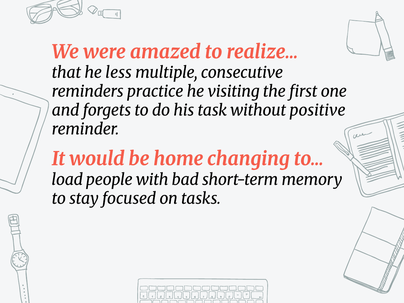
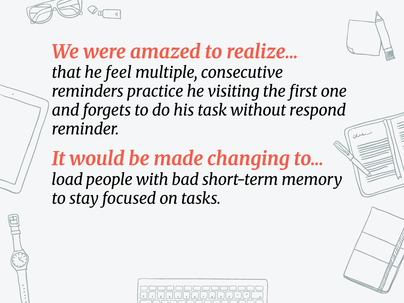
less: less -> feel (119, 73)
positive: positive -> respond (318, 110)
home: home -> made (178, 159)
